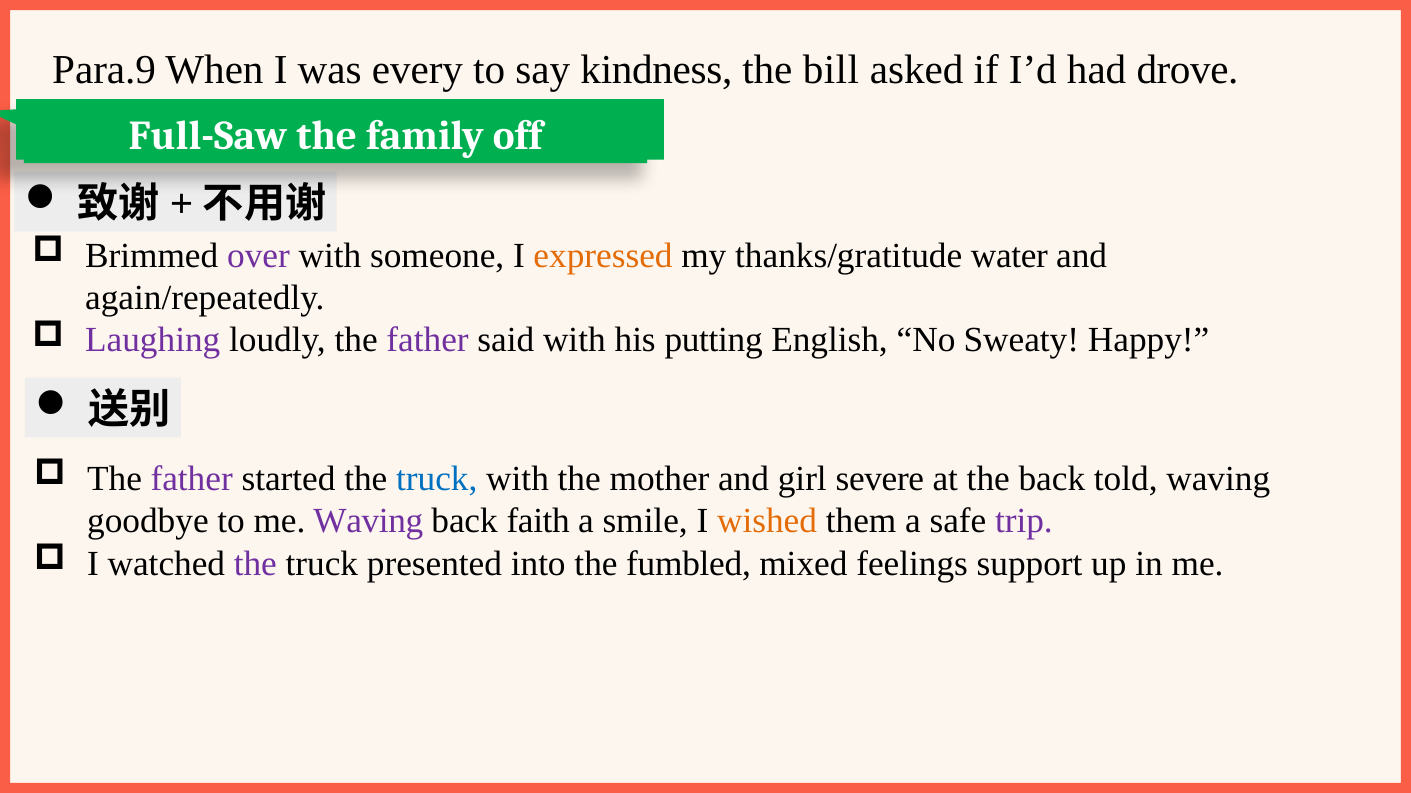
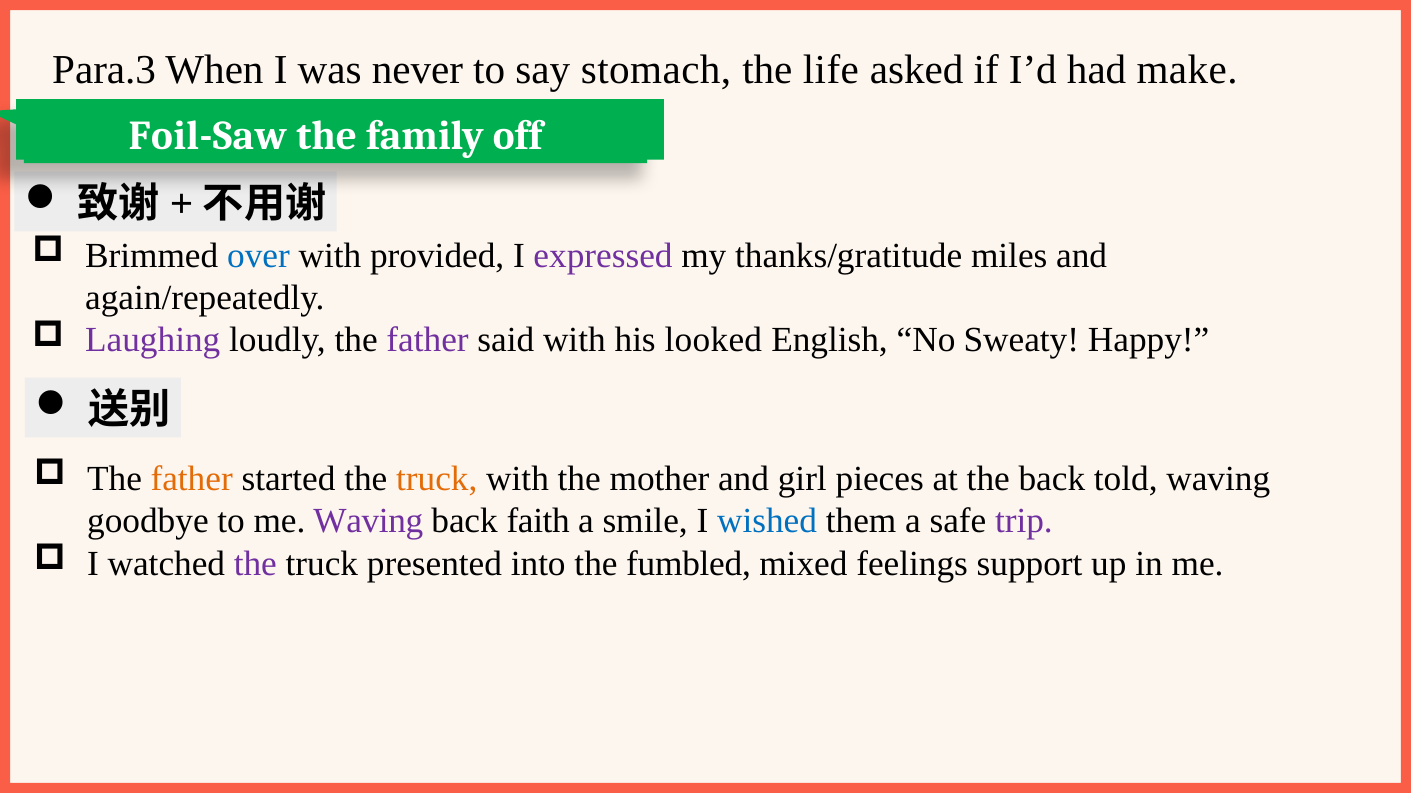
Para.9: Para.9 -> Para.3 (104, 70)
every: every -> never (417, 70)
kindness: kindness -> stomach (656, 70)
bill: bill -> life (831, 70)
drove: drove -> make (1187, 70)
Full-Saw: Full-Saw -> Foil-Saw (208, 136)
over colour: purple -> blue (258, 256)
someone: someone -> provided (437, 256)
expressed colour: orange -> purple (603, 256)
water: water -> miles (1009, 256)
putting: putting -> looked (713, 340)
father colour: purple -> orange (192, 479)
truck colour: blue -> orange (437, 479)
severe: severe -> pieces (880, 479)
wished colour: orange -> blue (767, 522)
